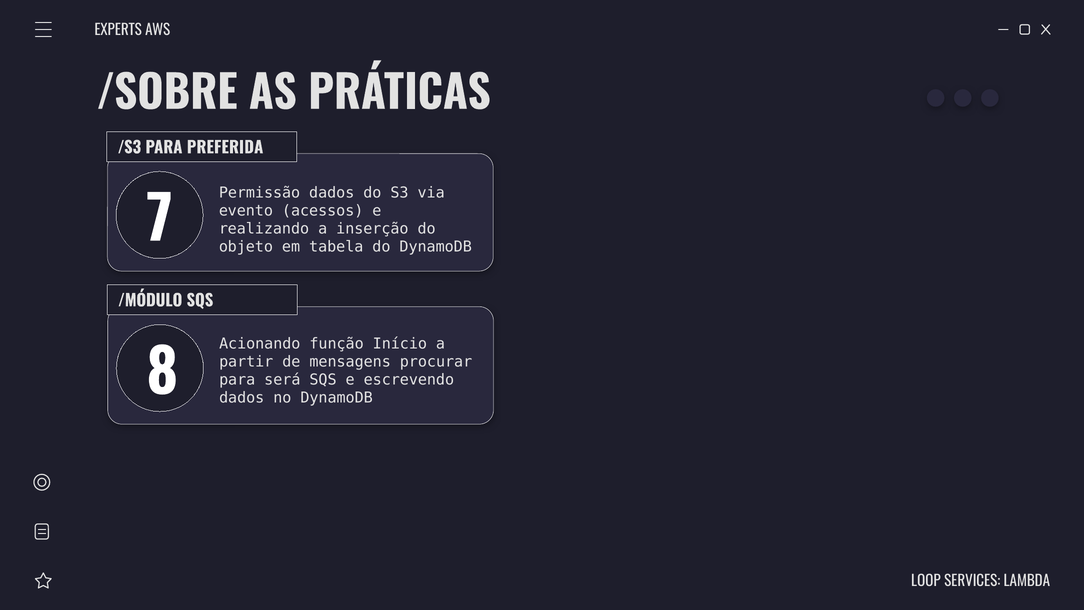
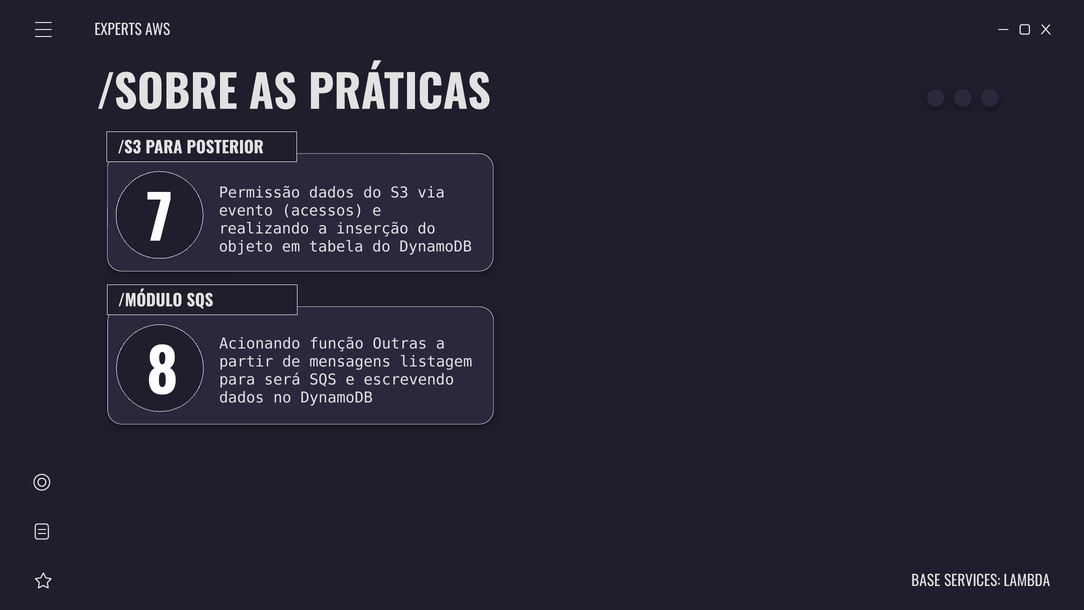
PREFERIDA: PREFERIDA -> POSTERIOR (225, 148)
Início: Início -> Outras (400, 343)
procurar: procurar -> listagem (436, 362)
LOOP: LOOP -> BASE (926, 581)
